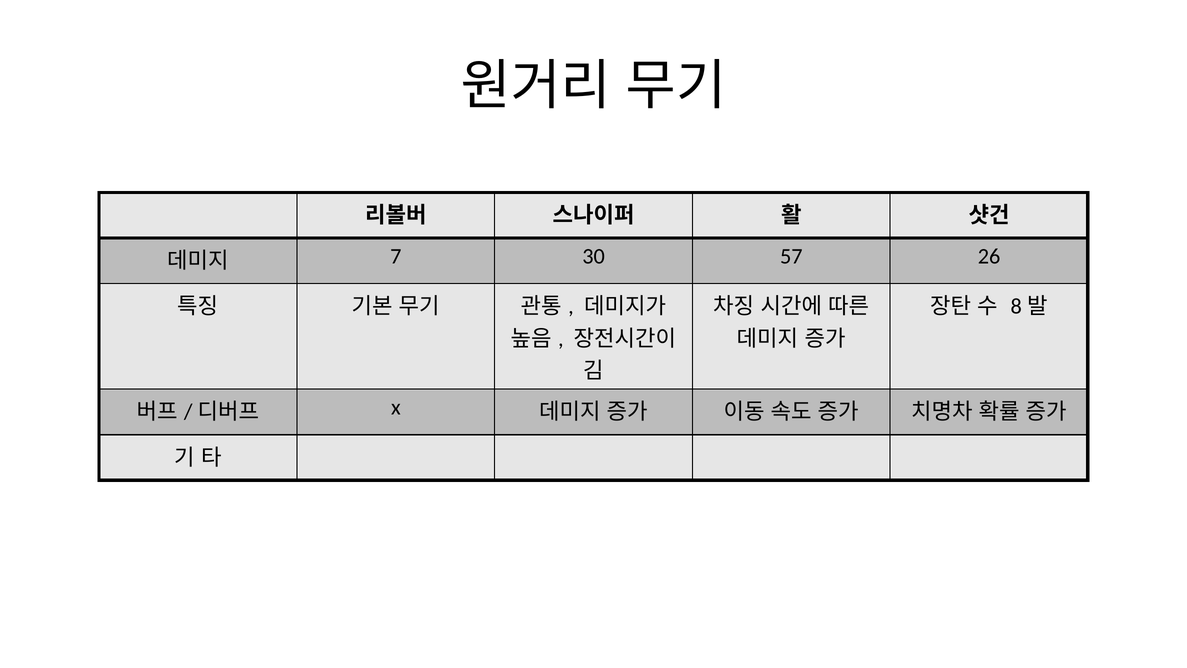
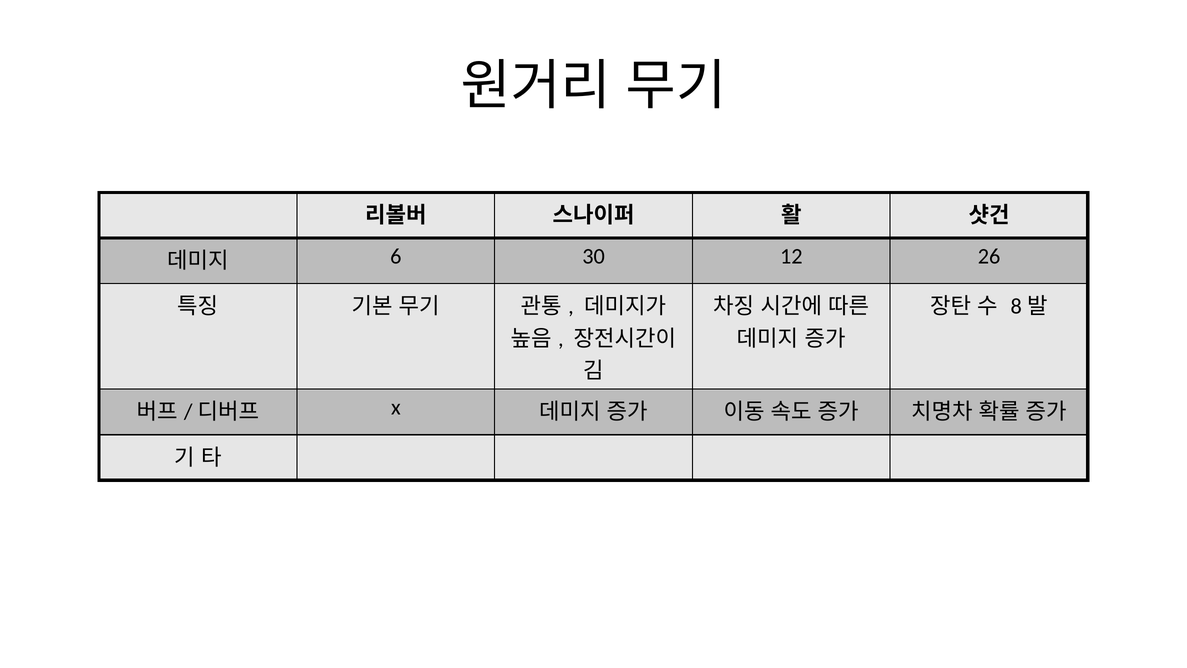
7: 7 -> 6 (396, 256)
57: 57 -> 12 (791, 256)
